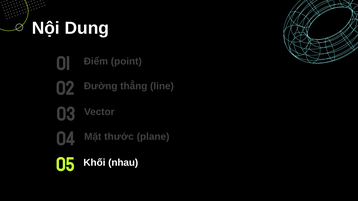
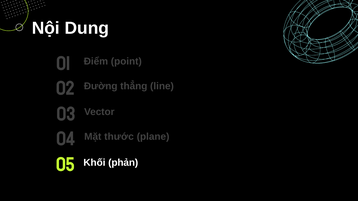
nhau: nhau -> phản (123, 163)
